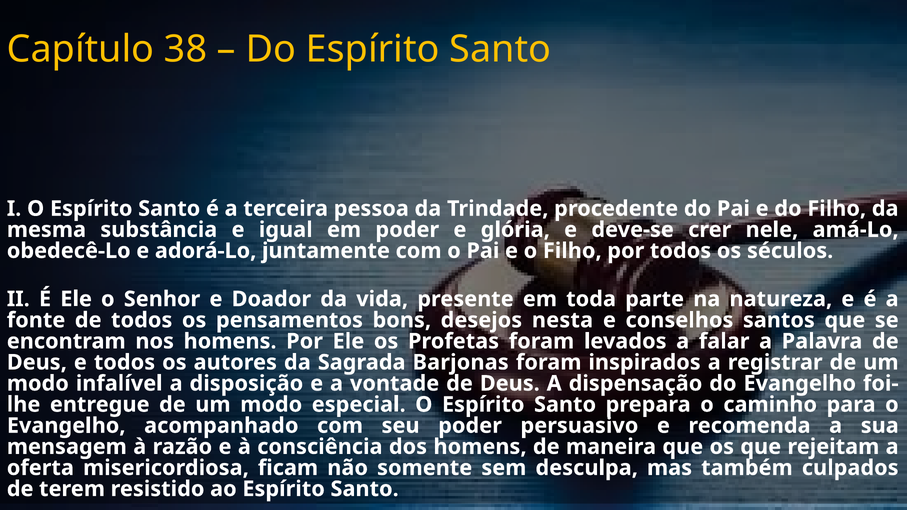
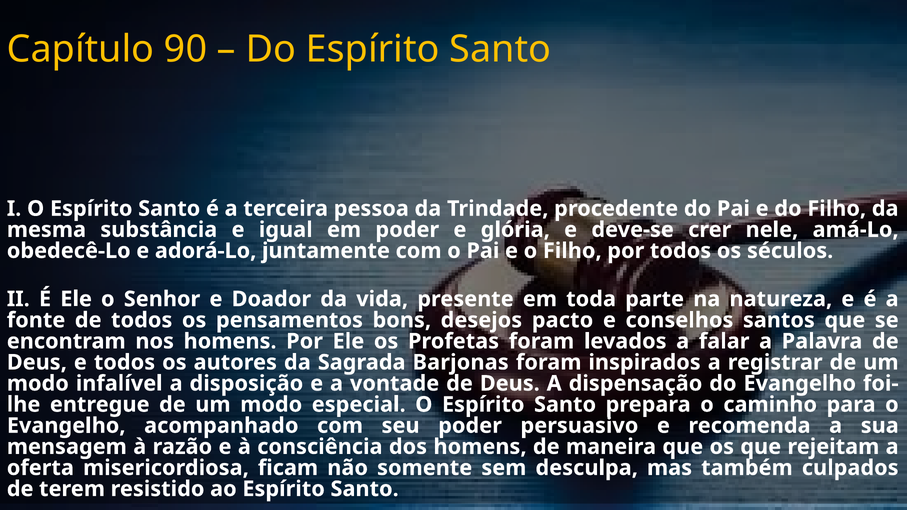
38: 38 -> 90 (186, 49)
nesta: nesta -> pacto (563, 320)
